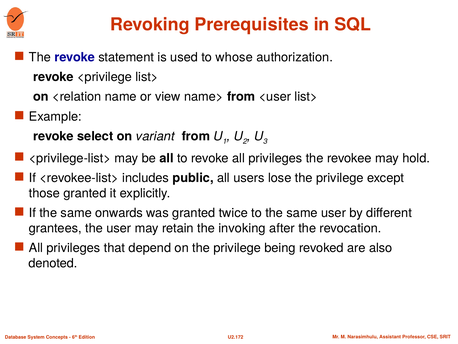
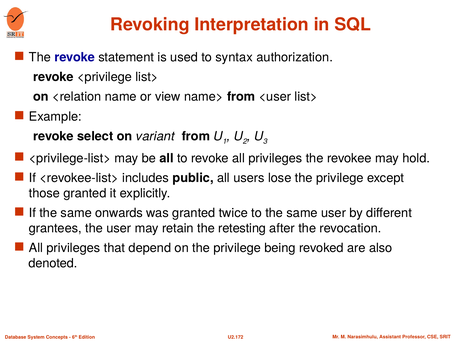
Prerequisites: Prerequisites -> Interpretation (252, 25)
whose: whose -> syntax (234, 57)
invoking: invoking -> retesting (242, 228)
